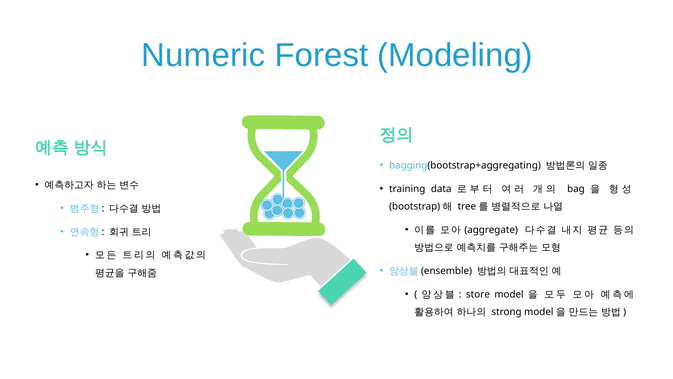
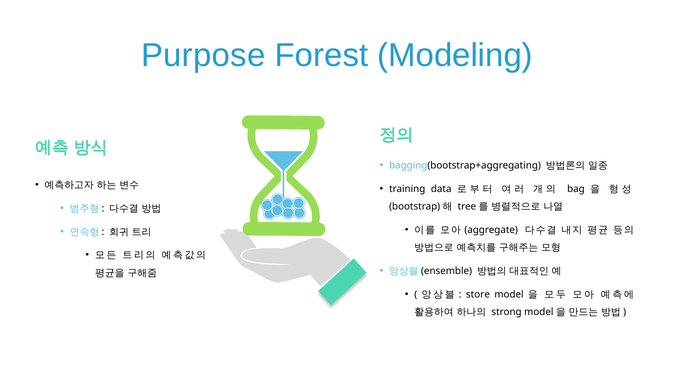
Numeric: Numeric -> Purpose (203, 55)
